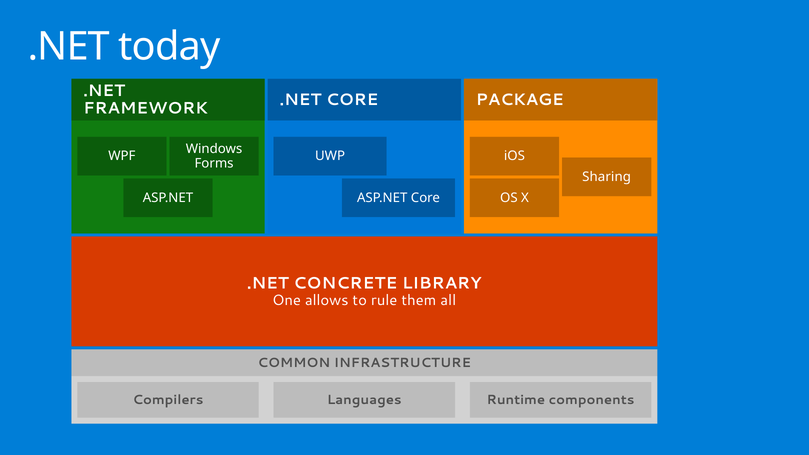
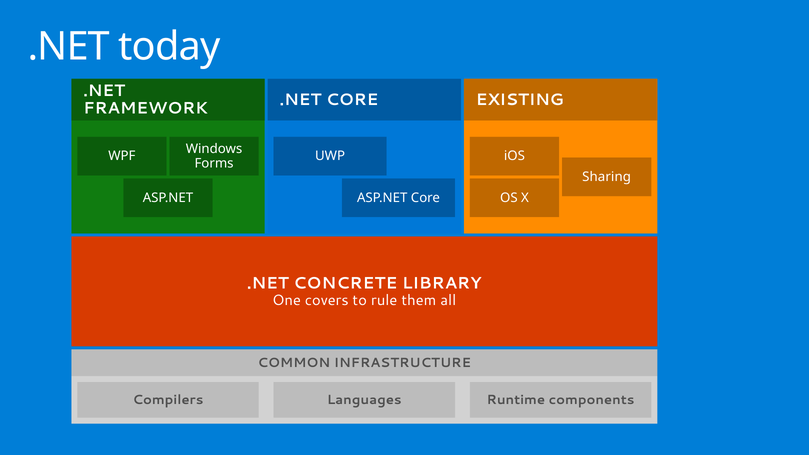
PACKAGE: PACKAGE -> EXISTING (520, 100)
allows: allows -> covers (327, 300)
